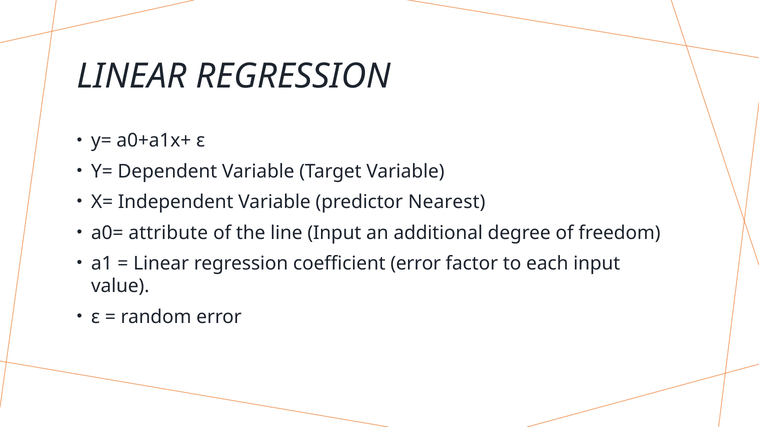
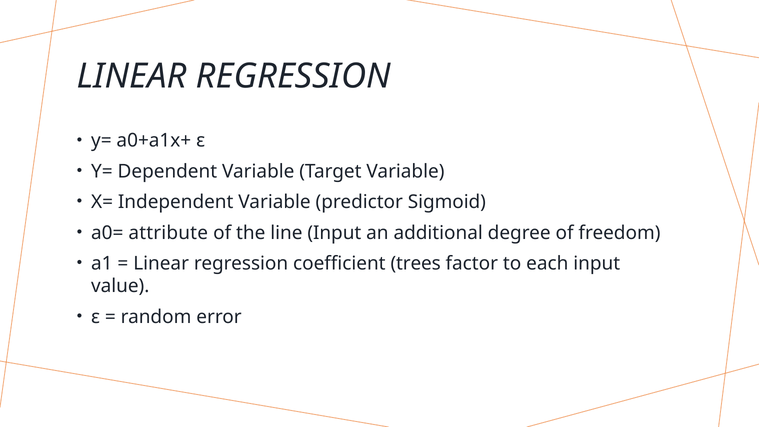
Nearest: Nearest -> Sigmoid (447, 202)
coefficient error: error -> trees (416, 263)
